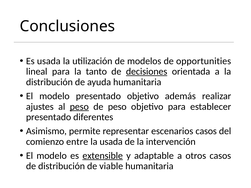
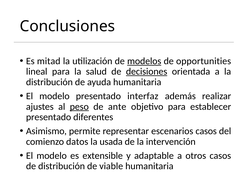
Es usada: usada -> mitad (49, 61)
modelos underline: none -> present (144, 61)
tanto: tanto -> salud (96, 72)
presentado objetivo: objetivo -> interfaz (143, 96)
de peso: peso -> ante (117, 107)
entre: entre -> datos (77, 142)
extensible underline: present -> none (103, 156)
